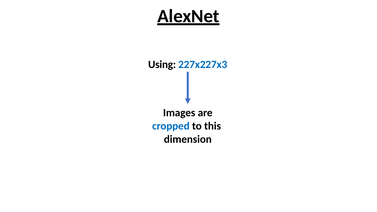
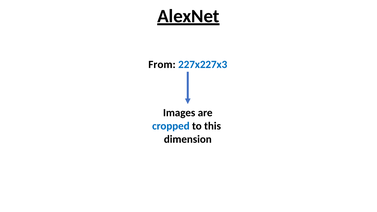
Using: Using -> From (162, 65)
